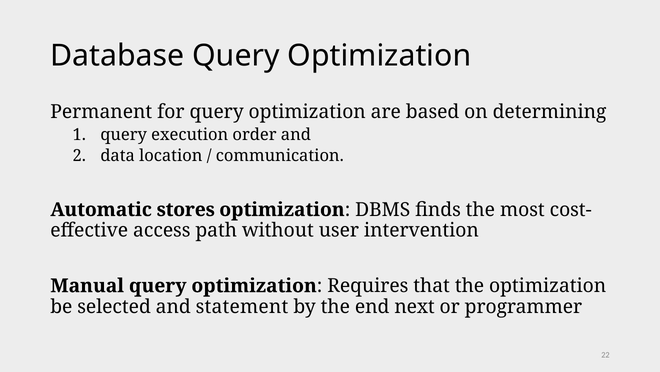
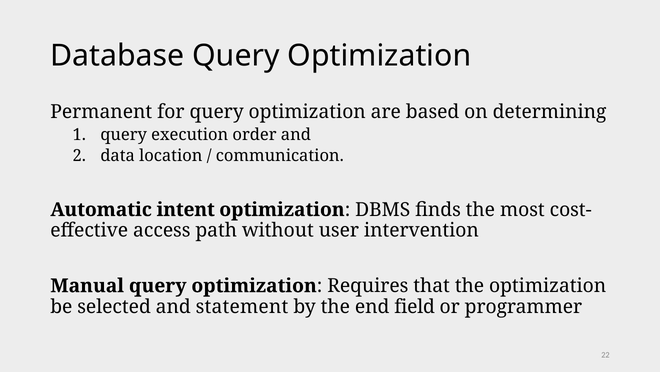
stores: stores -> intent (186, 209)
next: next -> field (415, 306)
